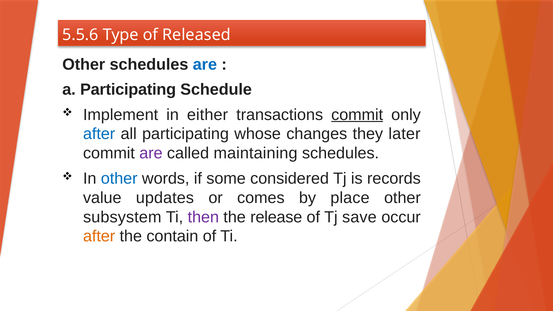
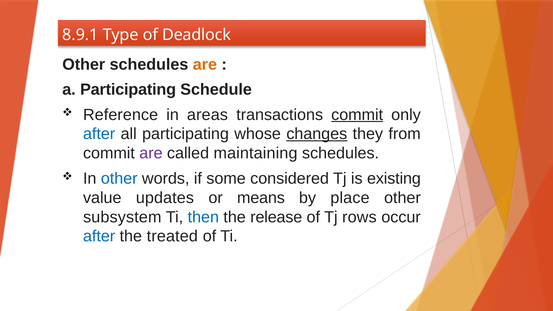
5.5.6: 5.5.6 -> 8.9.1 (80, 35)
Released: Released -> Deadlock (197, 35)
are colour: blue -> orange (205, 65)
Implement: Implement -> Reference (121, 115)
either: either -> areas (207, 115)
changes underline: none -> present (317, 134)
later: later -> from (405, 134)
records: records -> existing (394, 178)
comes: comes -> means (261, 198)
then colour: purple -> blue (203, 217)
save: save -> rows (359, 217)
after colour: orange -> blue (99, 236)
contain: contain -> treated (172, 236)
